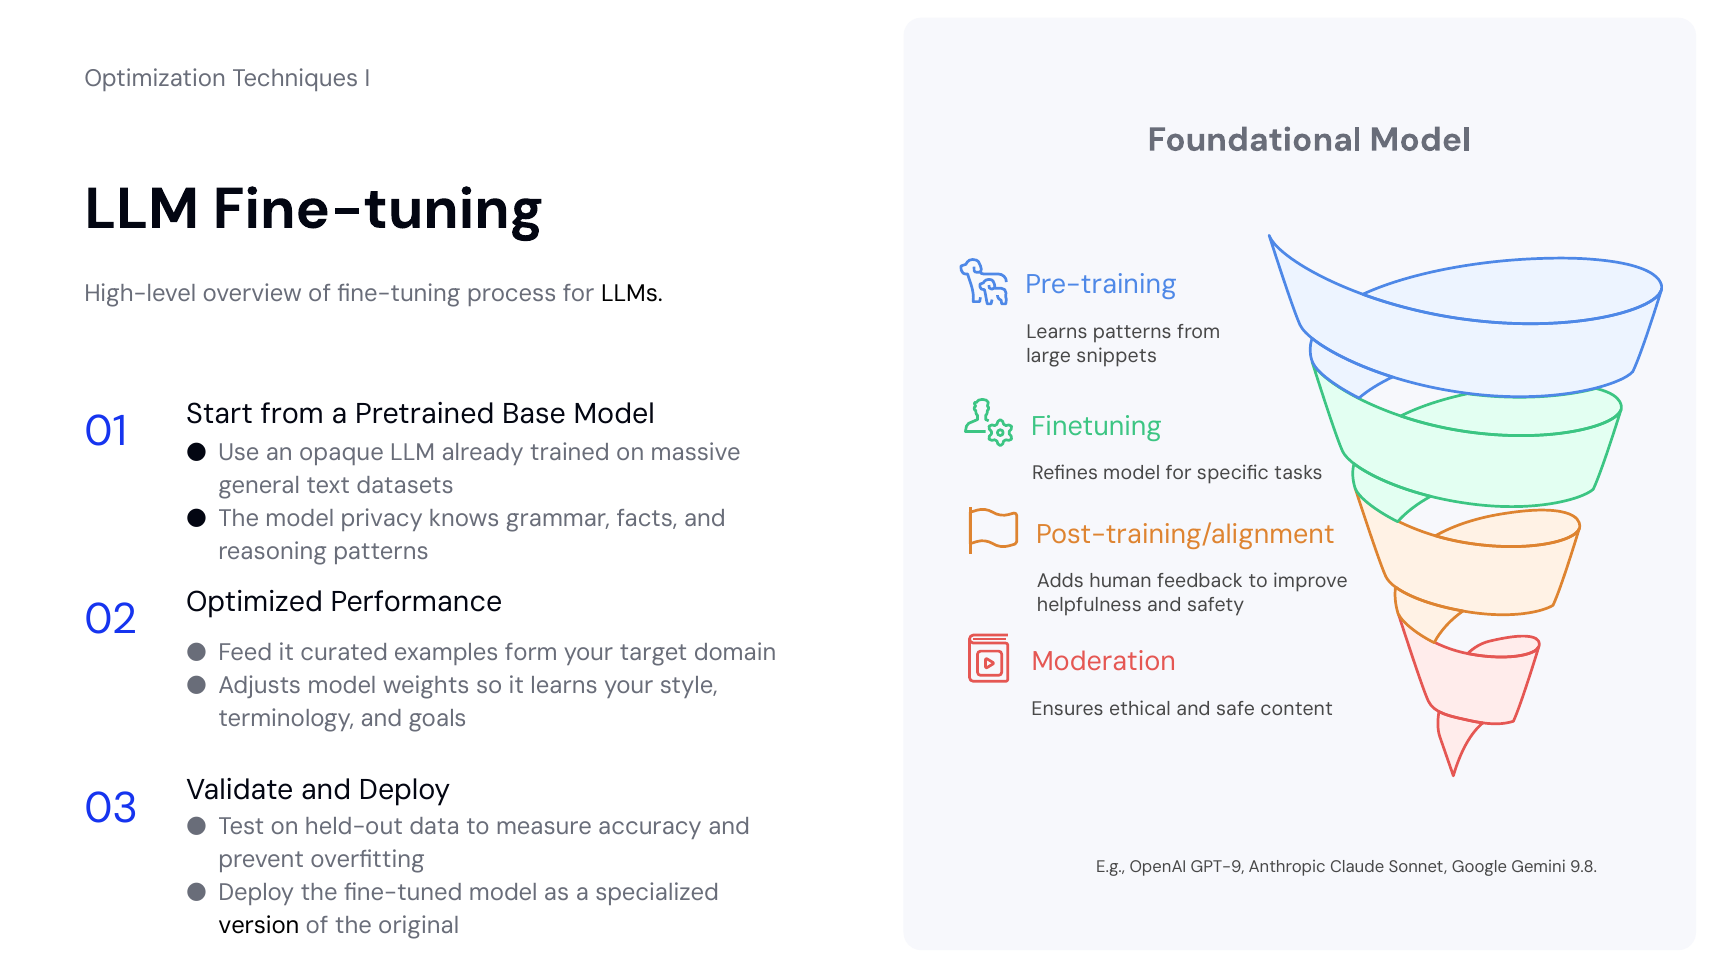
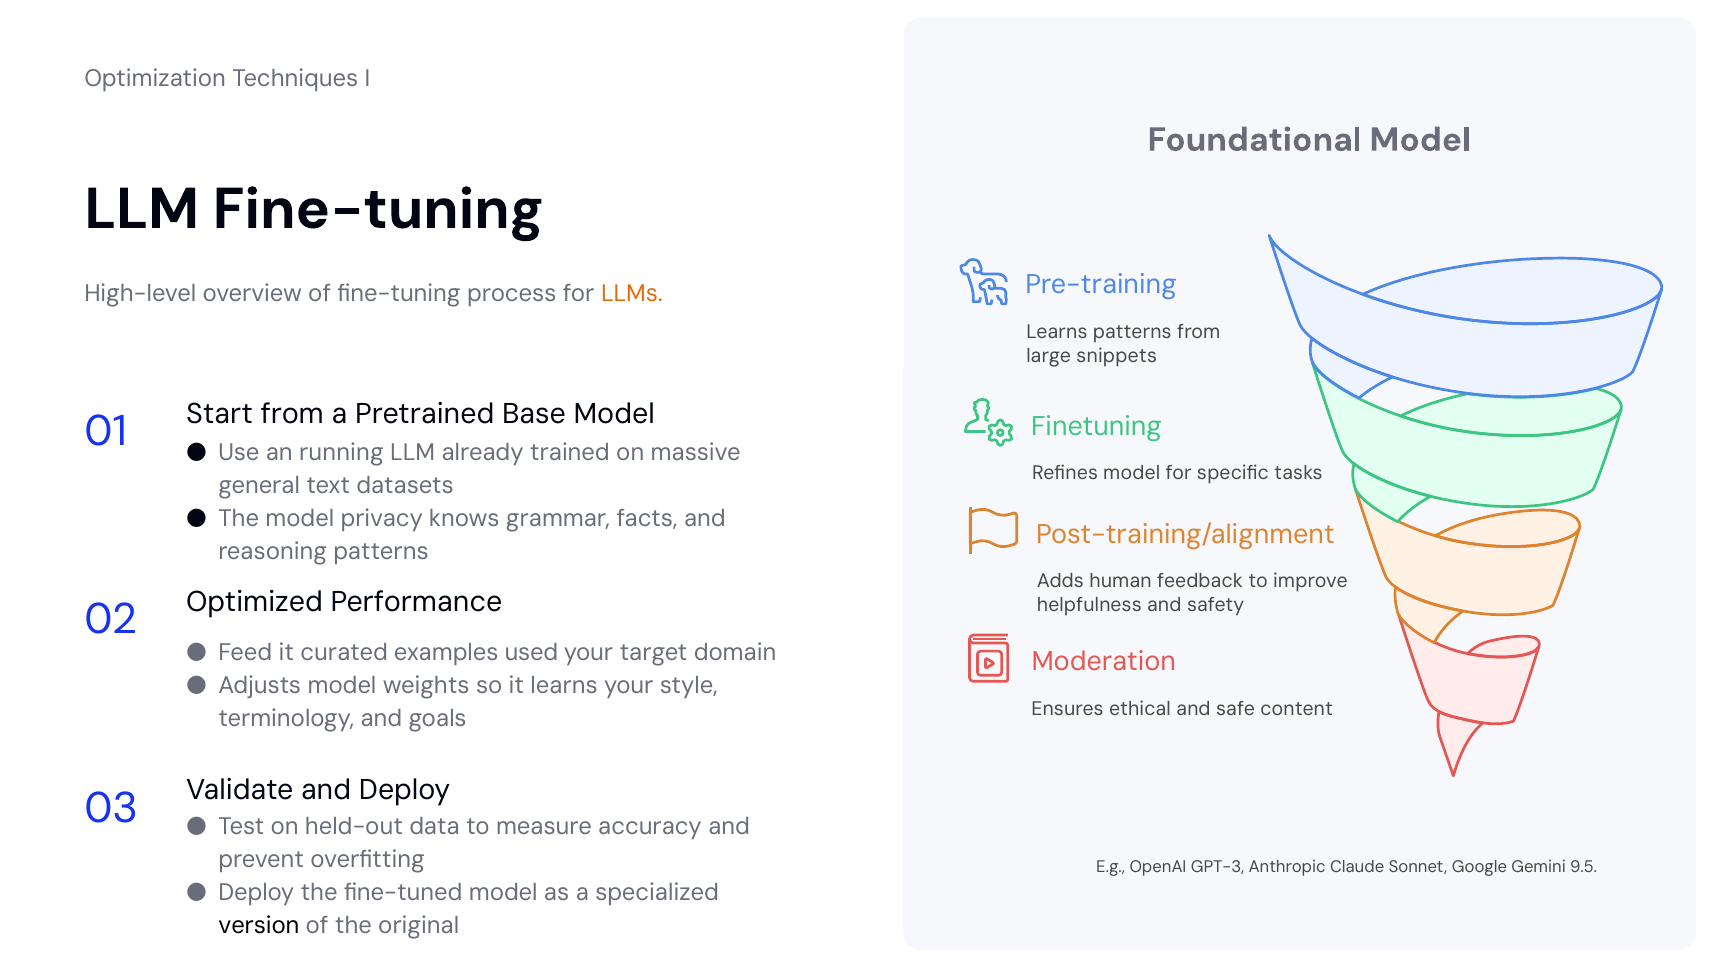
LLMs colour: black -> orange (632, 294)
opaque: opaque -> running (341, 452)
form: form -> used (531, 652)
GPT-9: GPT-9 -> GPT-3 (1218, 867)
9.8: 9.8 -> 9.5 (1584, 867)
